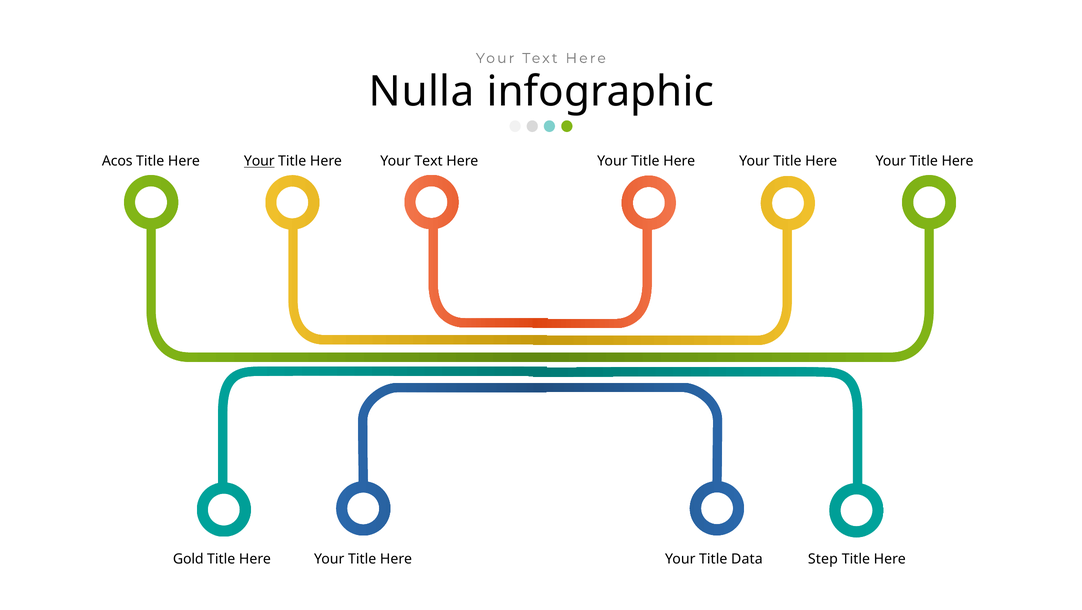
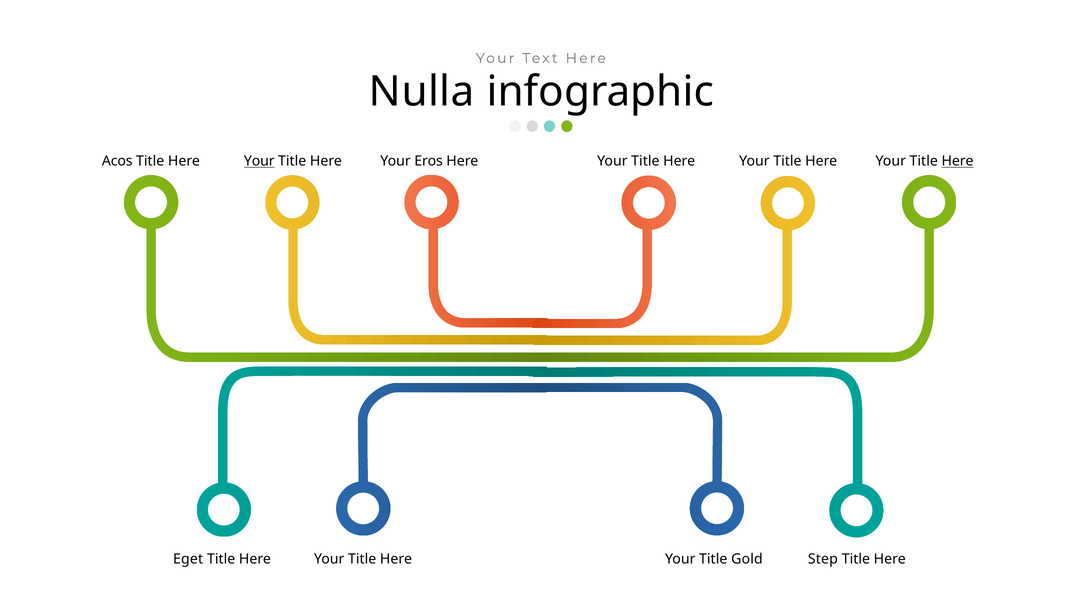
Text: Text -> Eros (429, 161)
Here underline: none -> present (958, 161)
Gold: Gold -> Eget (188, 559)
Data: Data -> Gold (747, 559)
